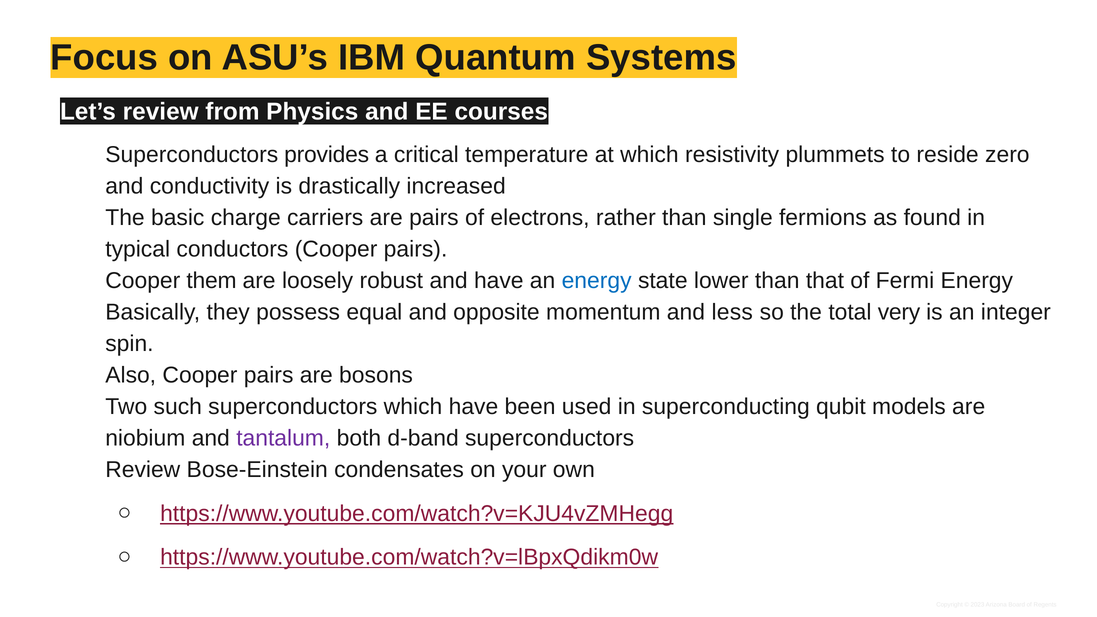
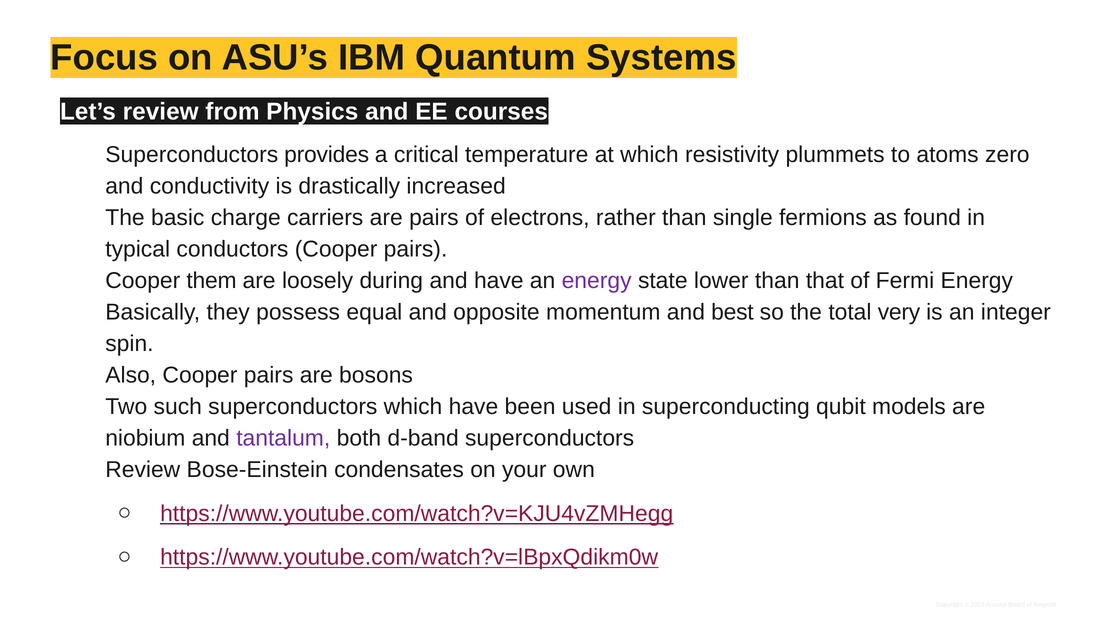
reside: reside -> atoms (948, 154)
robust: robust -> during (391, 281)
energy colour: blue -> purple (597, 281)
less: less -> best (732, 312)
